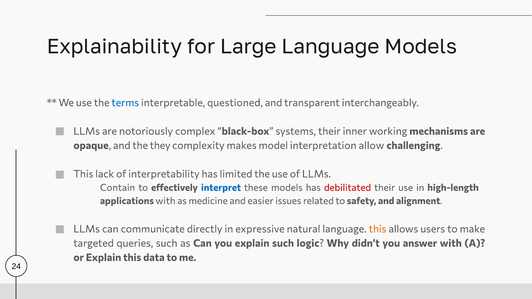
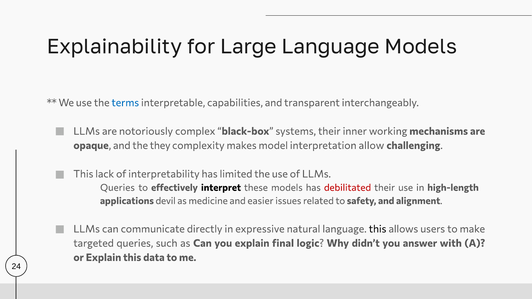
questioned: questioned -> capabilities (235, 103)
Contain: Contain -> Queries (117, 188)
interpret colour: blue -> black (221, 188)
applications with: with -> devil (166, 201)
this colour: orange -> black (378, 229)
explain such: such -> final (283, 243)
